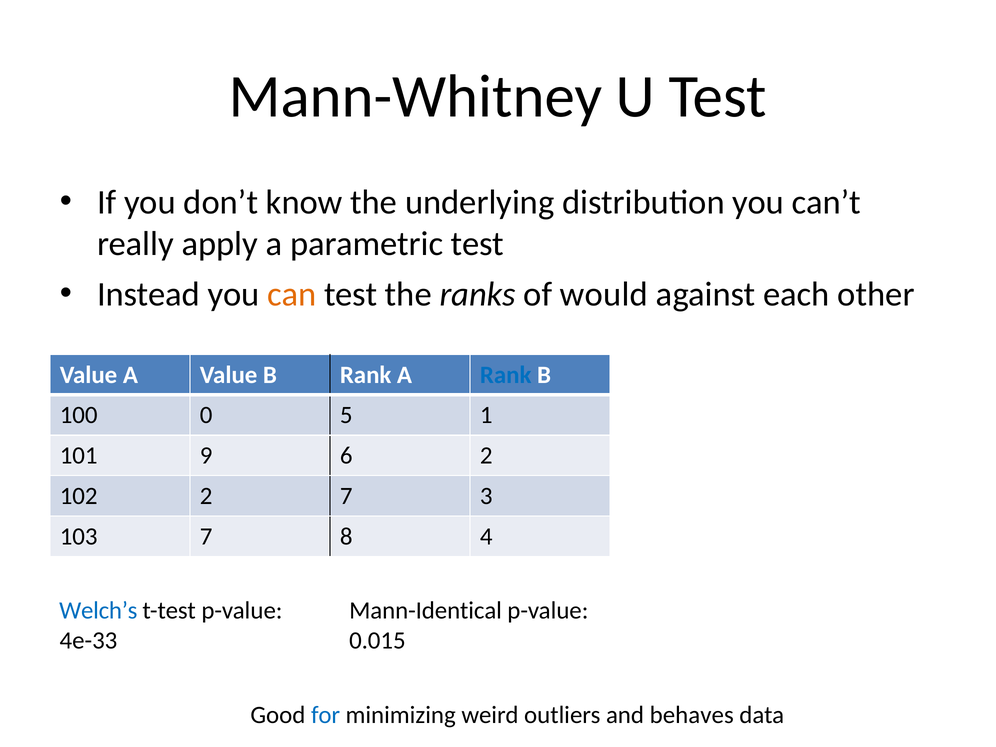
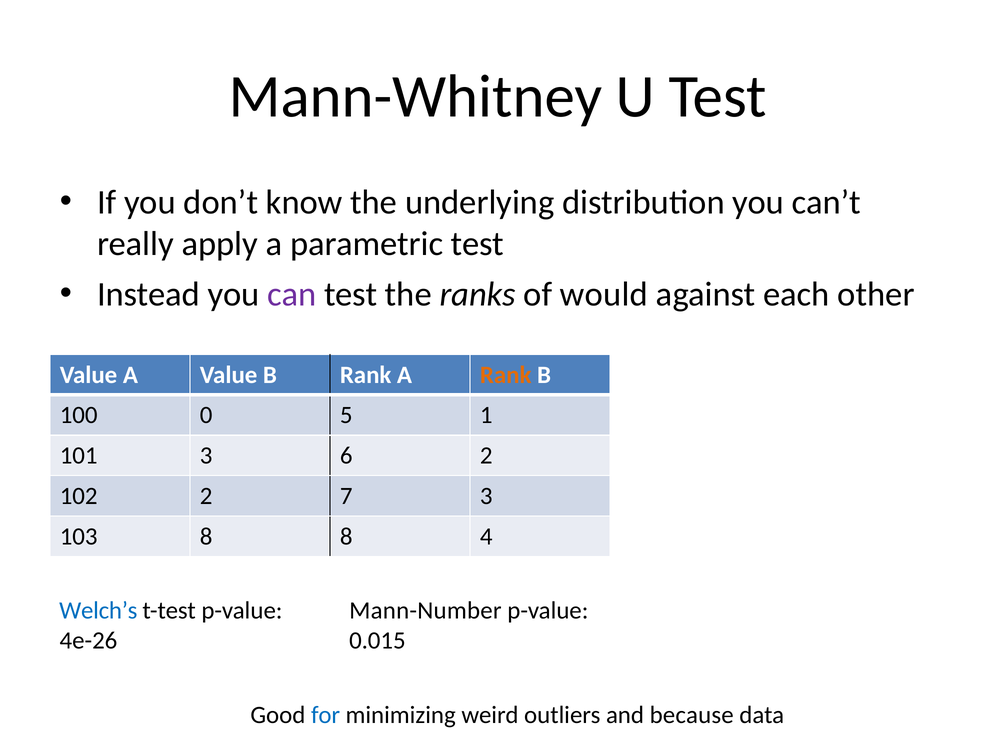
can colour: orange -> purple (292, 294)
Rank colour: blue -> orange (506, 375)
101 9: 9 -> 3 (206, 456)
103 7: 7 -> 8 (206, 536)
Mann-Identical: Mann-Identical -> Mann-Number (425, 611)
4e-33: 4e-33 -> 4e-26 (88, 641)
behaves: behaves -> because (692, 715)
